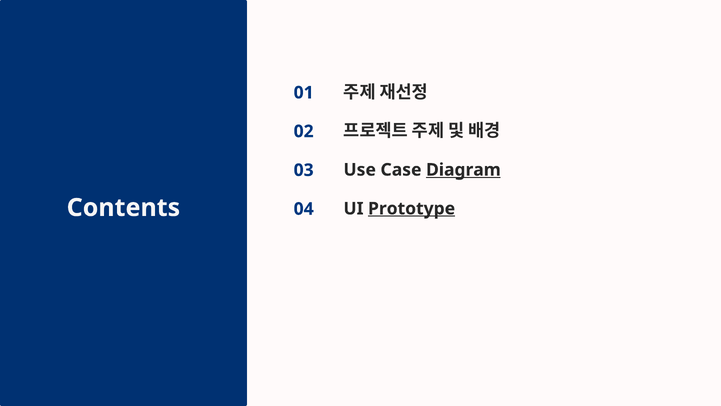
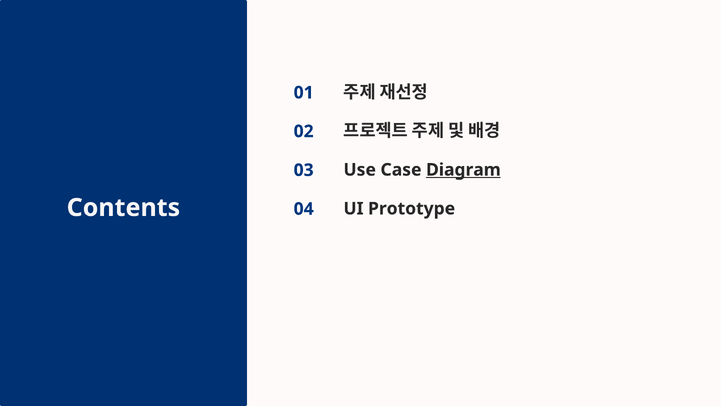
Prototype underline: present -> none (412, 208)
